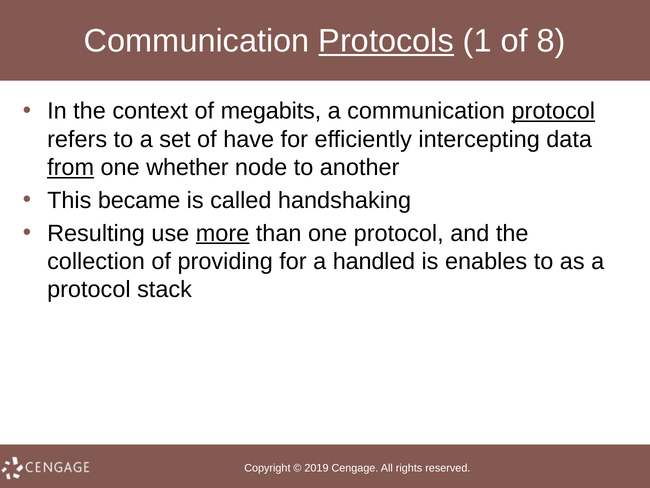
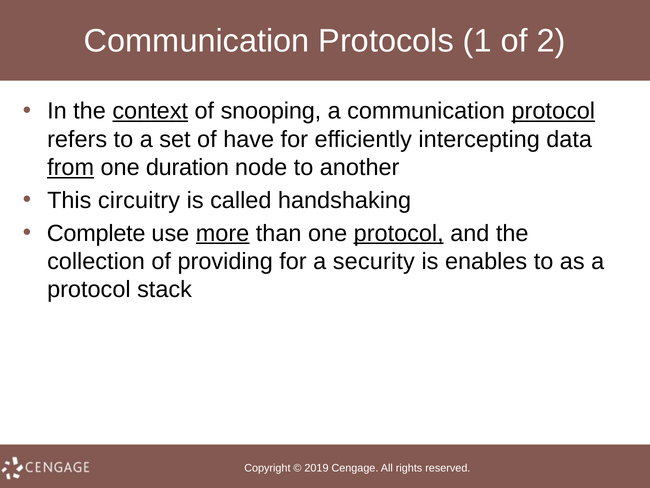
Protocols underline: present -> none (386, 41)
8: 8 -> 2 (551, 41)
context underline: none -> present (150, 111)
megabits: megabits -> snooping (271, 111)
whether: whether -> duration (187, 167)
became: became -> circuitry (139, 200)
Resulting: Resulting -> Complete (96, 233)
protocol underline: none -> present (399, 233)
handled: handled -> security (374, 261)
